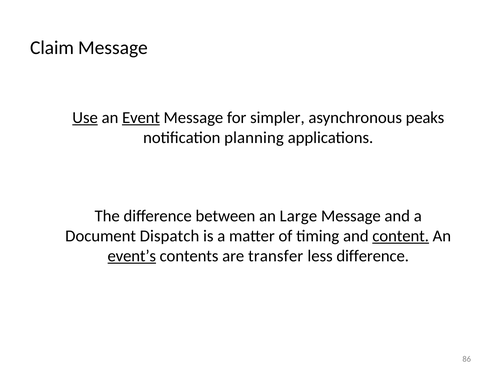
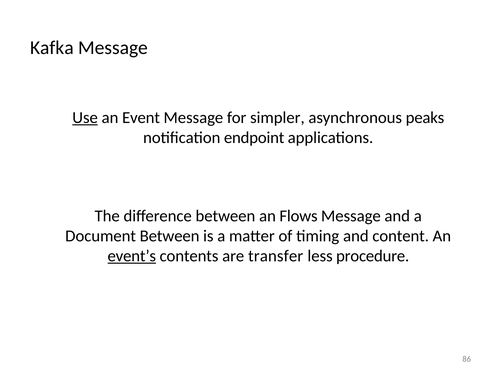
Claim: Claim -> Kafka (52, 48)
Event underline: present -> none (141, 117)
planning: planning -> endpoint (254, 137)
Large: Large -> Flows (299, 216)
Document Dispatch: Dispatch -> Between (170, 236)
content underline: present -> none (401, 236)
less difference: difference -> procedure (373, 256)
